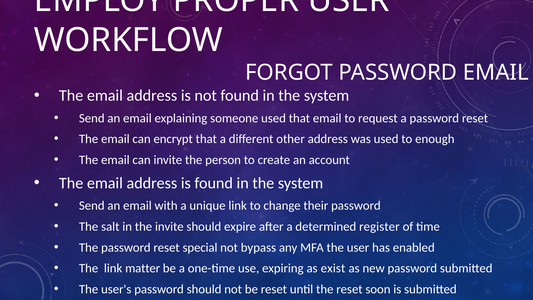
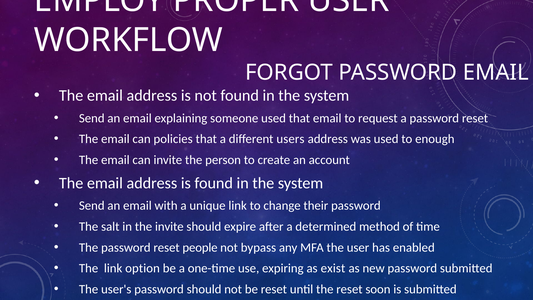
encrypt: encrypt -> policies (173, 139)
other: other -> users (290, 139)
register: register -> method (379, 227)
special: special -> people (200, 247)
matter: matter -> option (143, 268)
